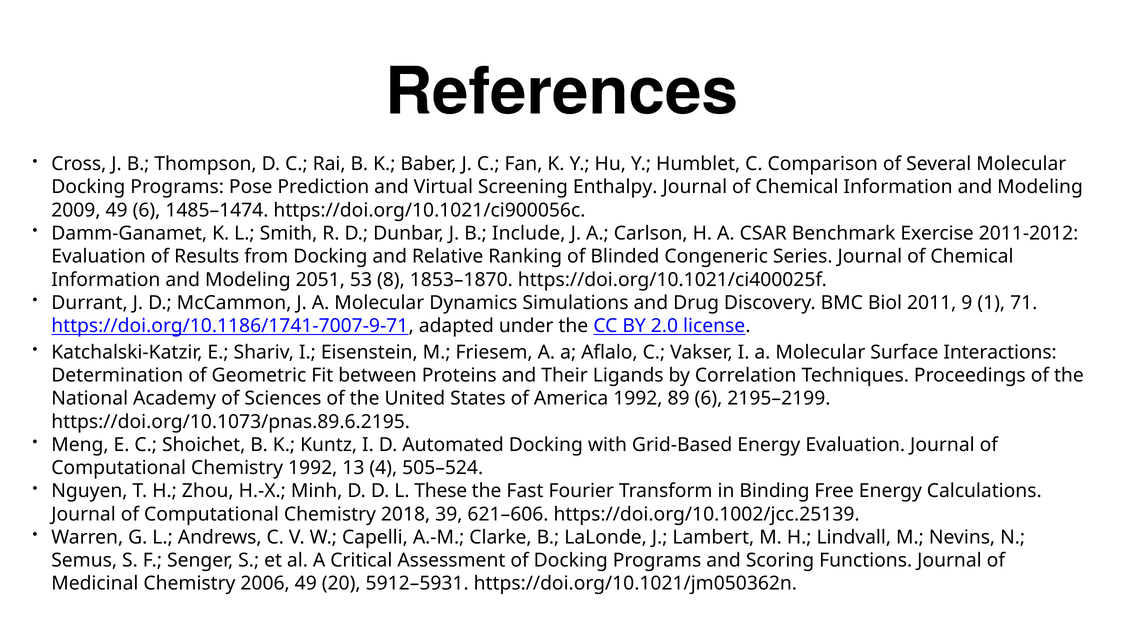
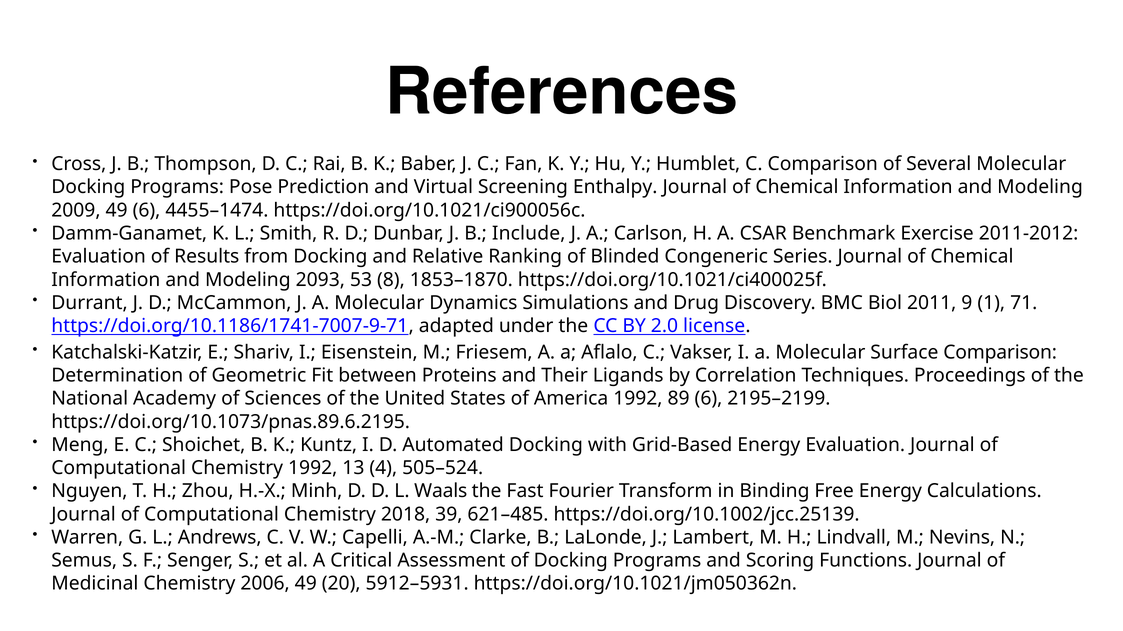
1485–1474: 1485–1474 -> 4455–1474 (217, 210)
2051: 2051 -> 2093 (320, 280)
Surface Interactions: Interactions -> Comparison (1000, 353)
These: These -> Waals (441, 492)
621–606: 621–606 -> 621–485 (508, 515)
